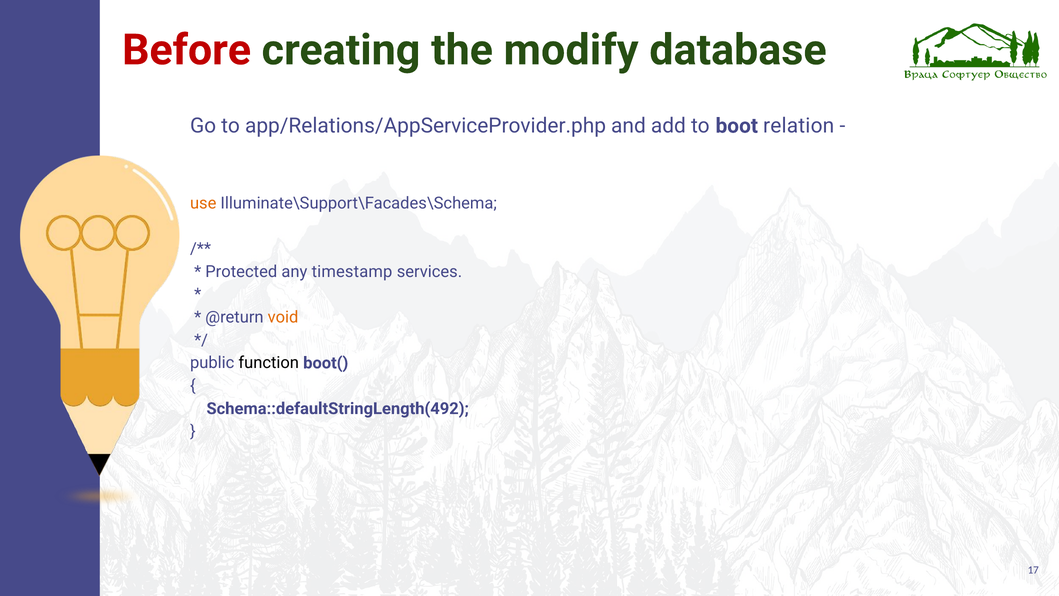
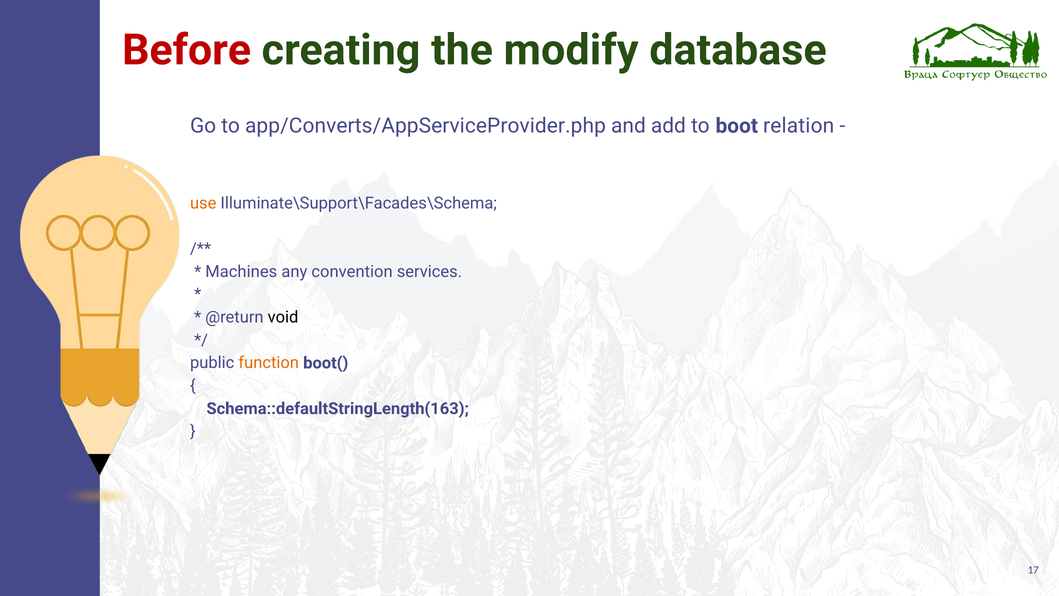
app/Relations/AppServiceProvider.php: app/Relations/AppServiceProvider.php -> app/Converts/AppServiceProvider.php (425, 126)
Protected: Protected -> Machines (241, 271)
timestamp: timestamp -> convention (352, 271)
void colour: orange -> black (283, 317)
function colour: black -> orange (269, 363)
Schema::defaultStringLength(492: Schema::defaultStringLength(492 -> Schema::defaultStringLength(163 (338, 408)
